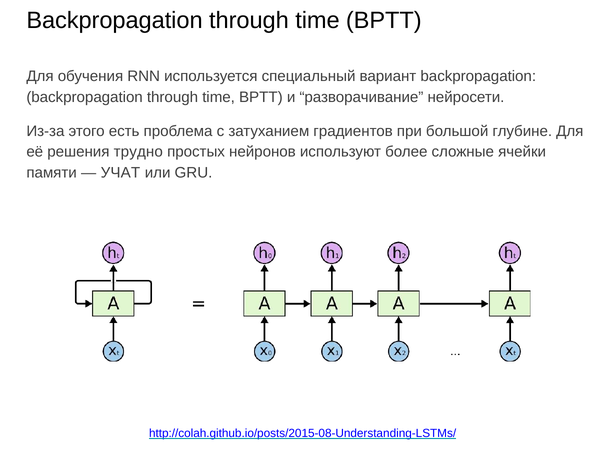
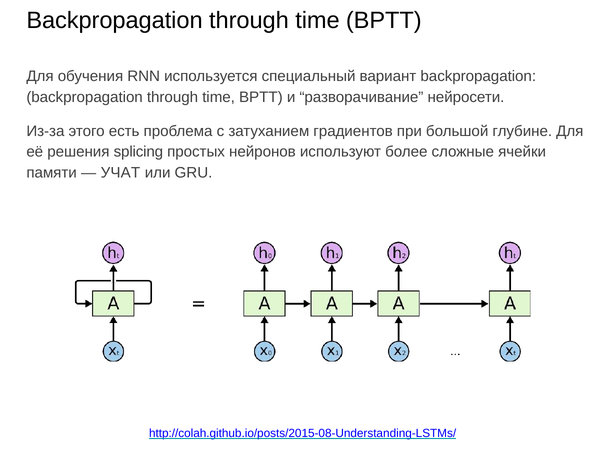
трудно: трудно -> splicing (138, 152)
